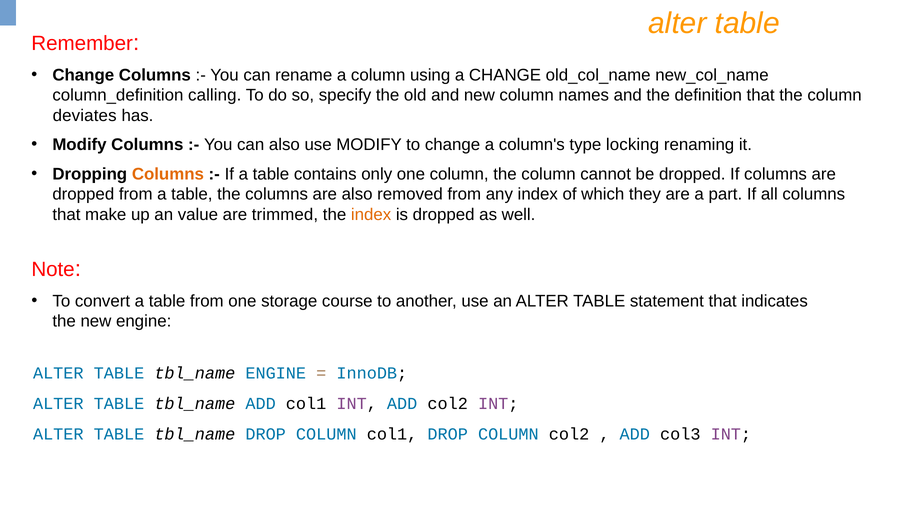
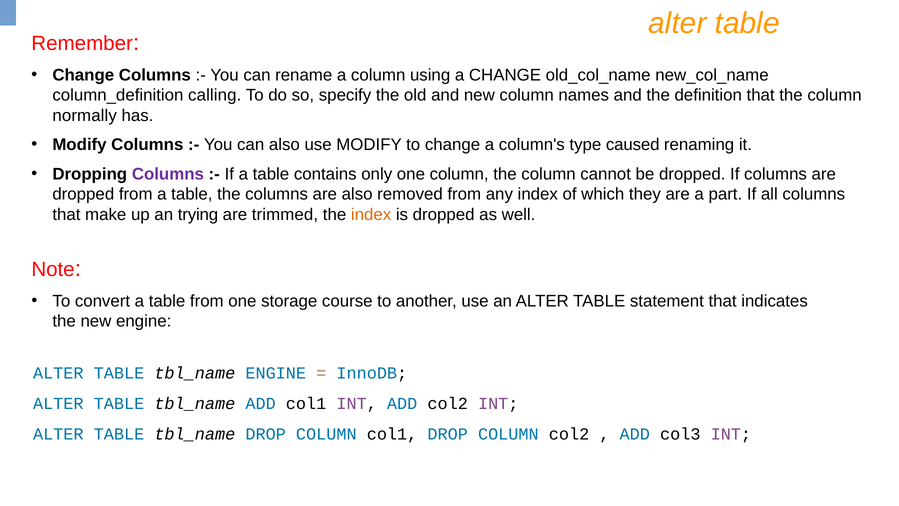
deviates: deviates -> normally (85, 116)
locking: locking -> caused (633, 145)
Columns colour: orange -> purple (168, 174)
value: value -> trying (198, 214)
